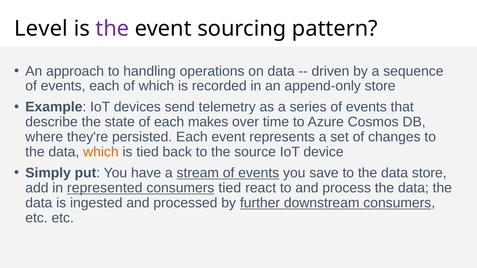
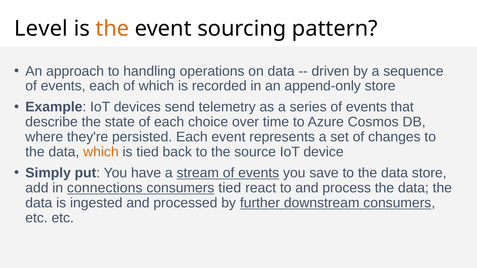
the colour: purple -> orange (112, 29)
makes: makes -> choice (208, 122)
represented: represented -> connections (105, 188)
